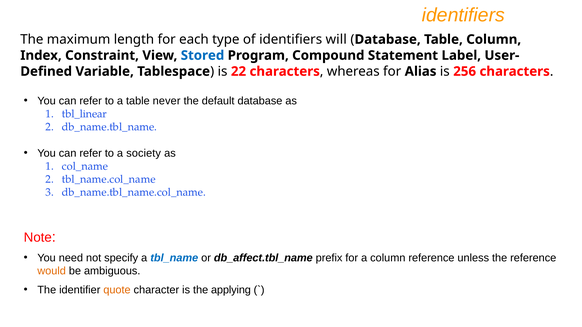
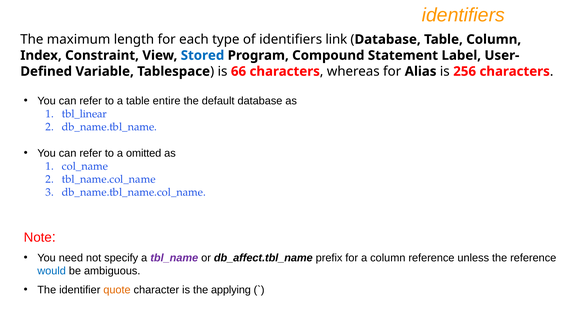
will: will -> link (336, 39)
22: 22 -> 66 (239, 71)
never: never -> entire (167, 101)
society: society -> omitted (144, 153)
tbl_name colour: blue -> purple (174, 258)
would colour: orange -> blue (52, 271)
